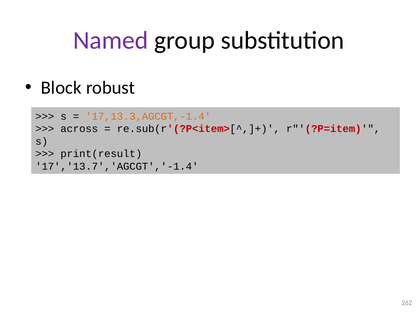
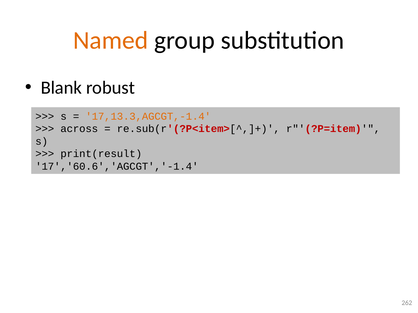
Named colour: purple -> orange (111, 40)
Block: Block -> Blank (61, 88)
17','13.7','AGCGT','-1.4: 17','13.7','AGCGT','-1.4 -> 17','60.6','AGCGT','-1.4 (117, 167)
